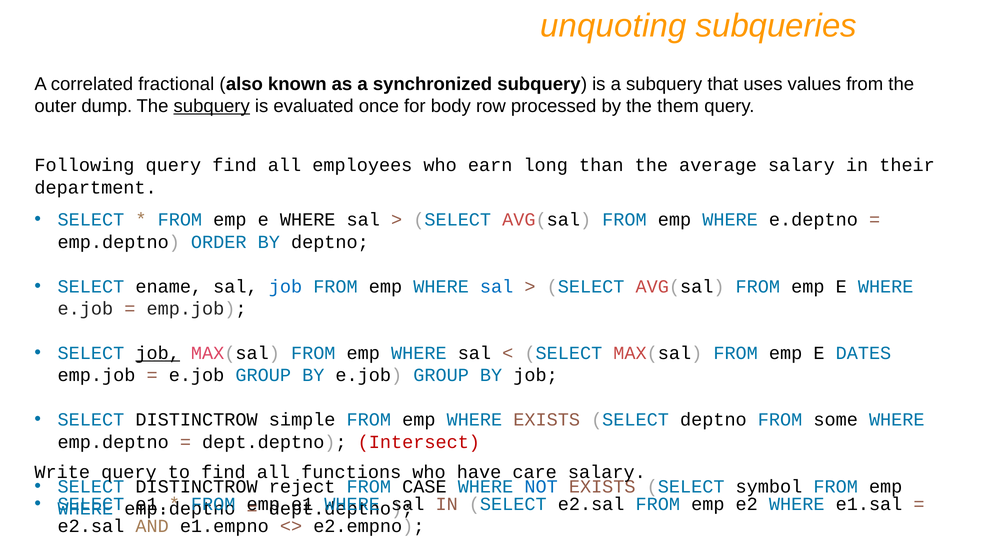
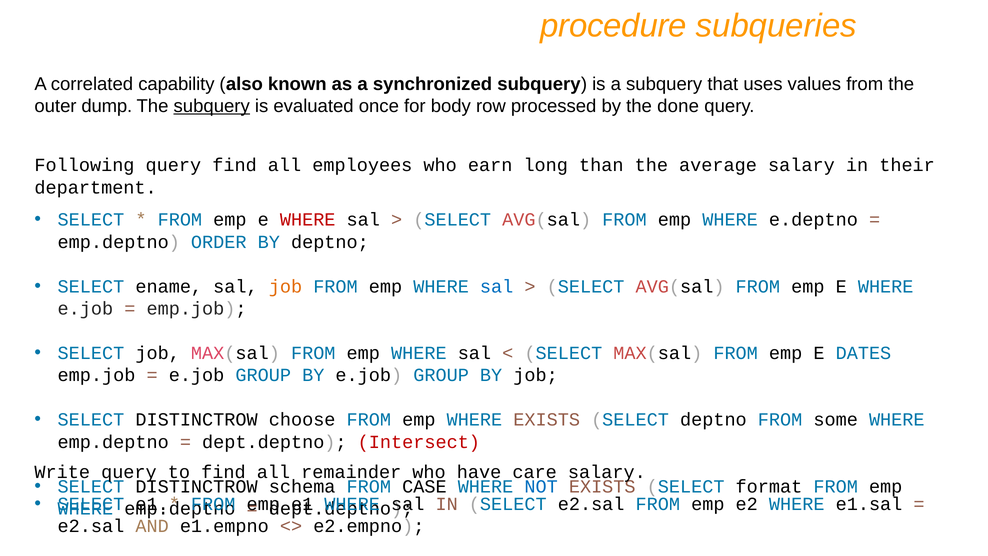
unquoting: unquoting -> procedure (613, 26)
fractional: fractional -> capability (176, 84)
them: them -> done (678, 106)
WHERE colour: black -> red (308, 220)
job colour: blue -> orange (285, 286)
job underline: present -> none (158, 353)
simple: simple -> choose (302, 420)
functions: functions -> remainder (351, 472)
reject: reject -> schema (302, 486)
symbol: symbol -> format (769, 486)
